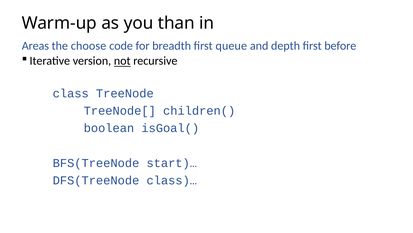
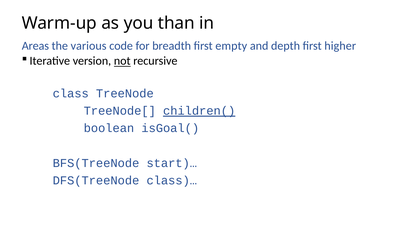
choose: choose -> various (89, 46)
queue: queue -> empty (231, 46)
before: before -> higher (340, 46)
children( underline: none -> present (199, 111)
